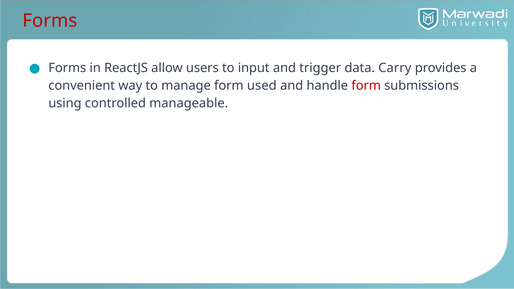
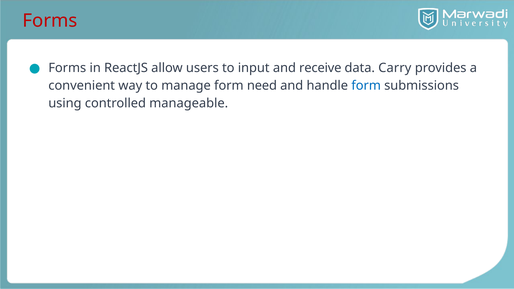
trigger: trigger -> receive (320, 68)
used: used -> need (262, 86)
form colour: red -> blue (366, 86)
